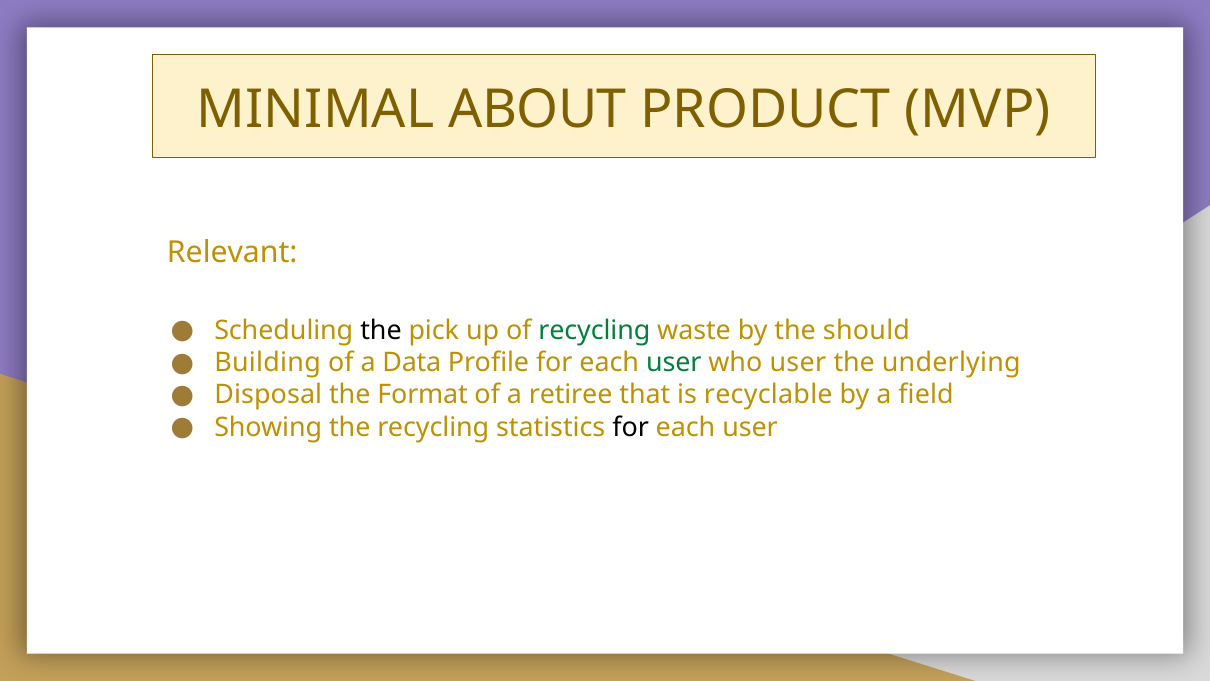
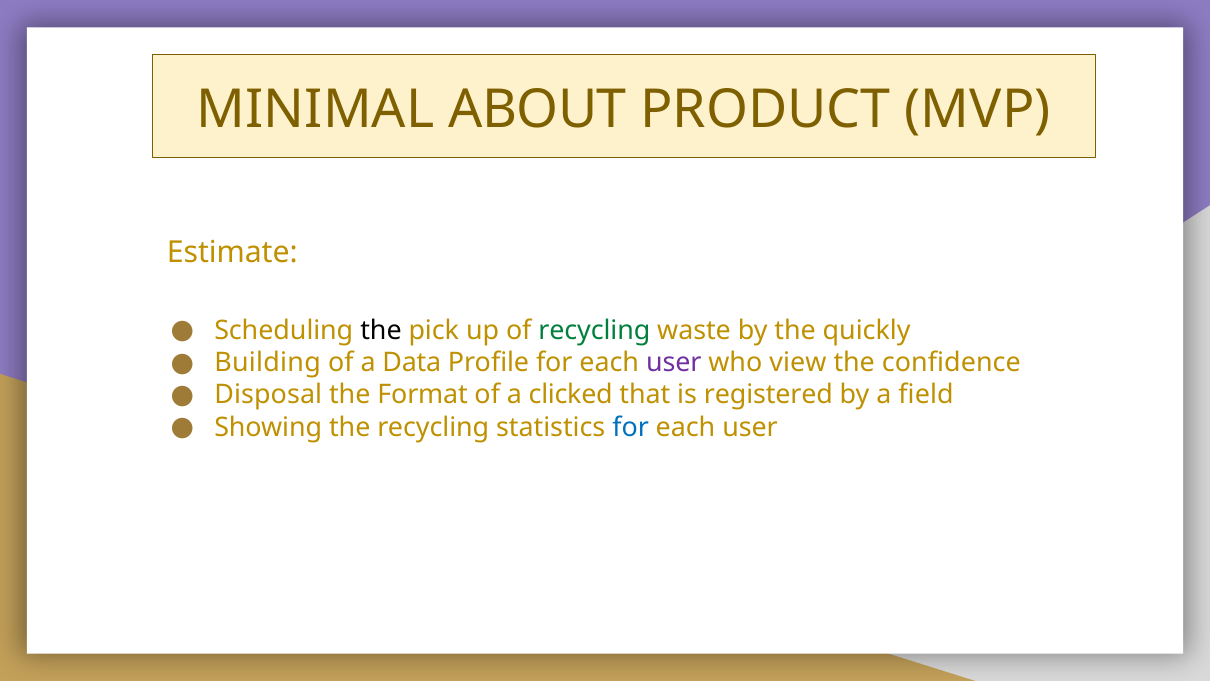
Relevant: Relevant -> Estimate (232, 253)
should: should -> quickly (867, 330)
user colour: green -> purple (674, 363)
who user: user -> view (798, 363)
underlying: underlying -> confidence (951, 363)
retiree: retiree -> clicked (571, 395)
recyclable: recyclable -> registered (768, 395)
for colour: black -> blue (631, 427)
